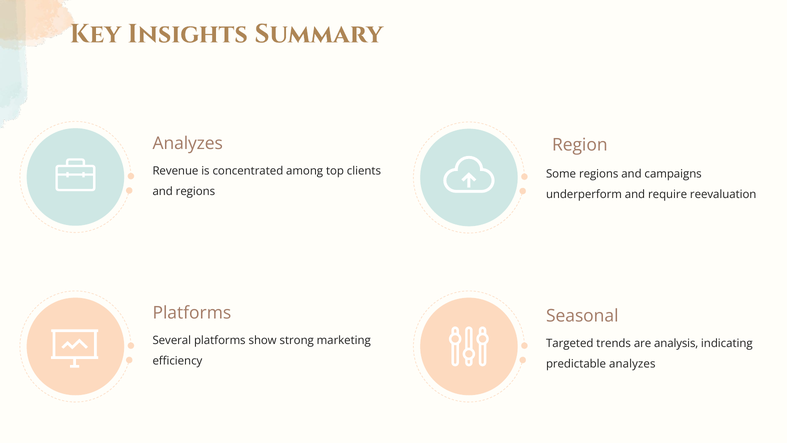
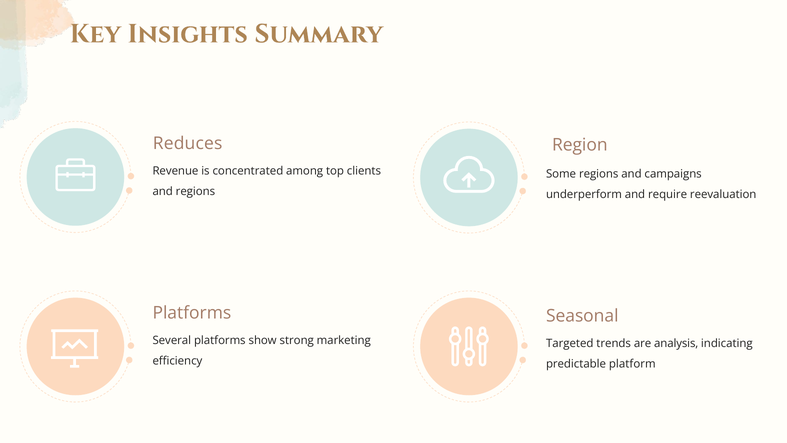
Analyzes: Analyzes -> Reduces (188, 143)
predictable analyzes: analyzes -> platform (632, 364)
